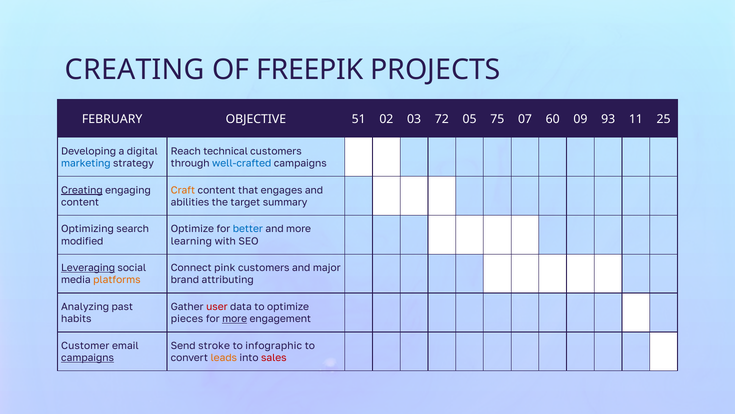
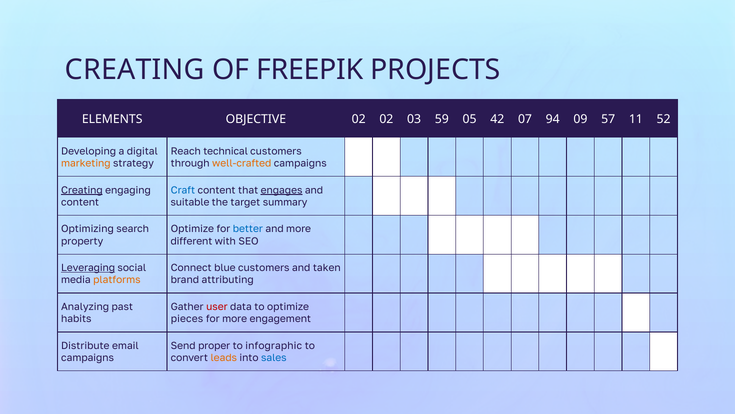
FEBRUARY: FEBRUARY -> ELEMENTS (112, 119)
OBJECTIVE 51: 51 -> 02 (359, 119)
72: 72 -> 59 (442, 119)
75: 75 -> 42 (497, 119)
60: 60 -> 94 (553, 119)
93: 93 -> 57 (608, 119)
25: 25 -> 52 (664, 119)
marketing colour: blue -> orange (86, 163)
well-crafted colour: blue -> orange (242, 163)
Craft colour: orange -> blue (183, 190)
engages underline: none -> present (282, 190)
abilities: abilities -> suitable (190, 202)
modified: modified -> property (82, 241)
learning: learning -> different (191, 241)
pink: pink -> blue (225, 268)
major: major -> taken (327, 268)
more underline: present -> none (235, 319)
Customer: Customer -> Distribute (85, 345)
stroke: stroke -> proper (214, 345)
campaigns underline: present -> none (88, 357)
sales colour: red -> blue (274, 357)
